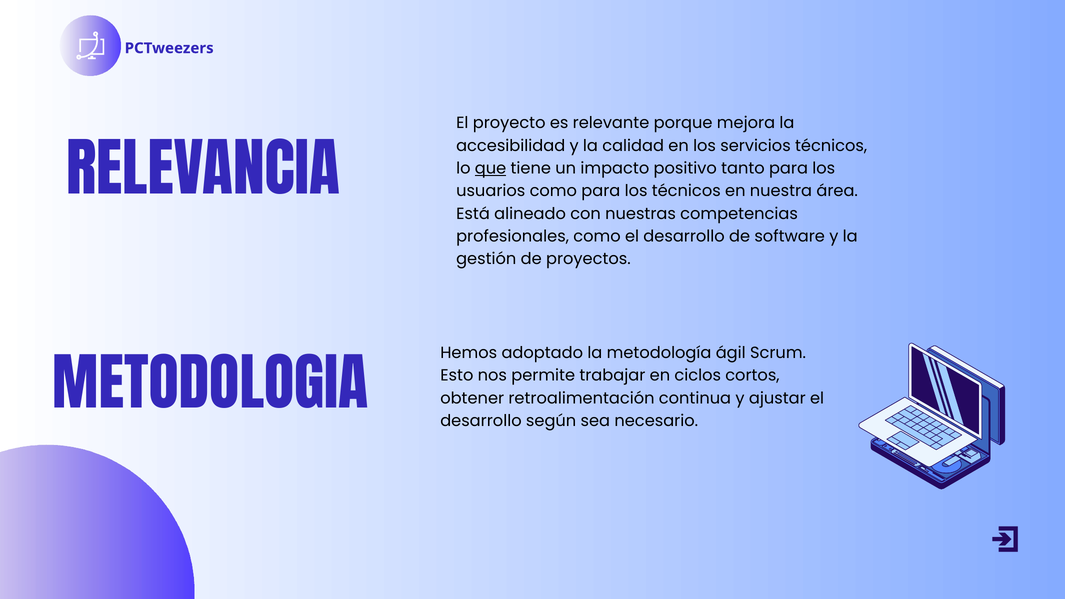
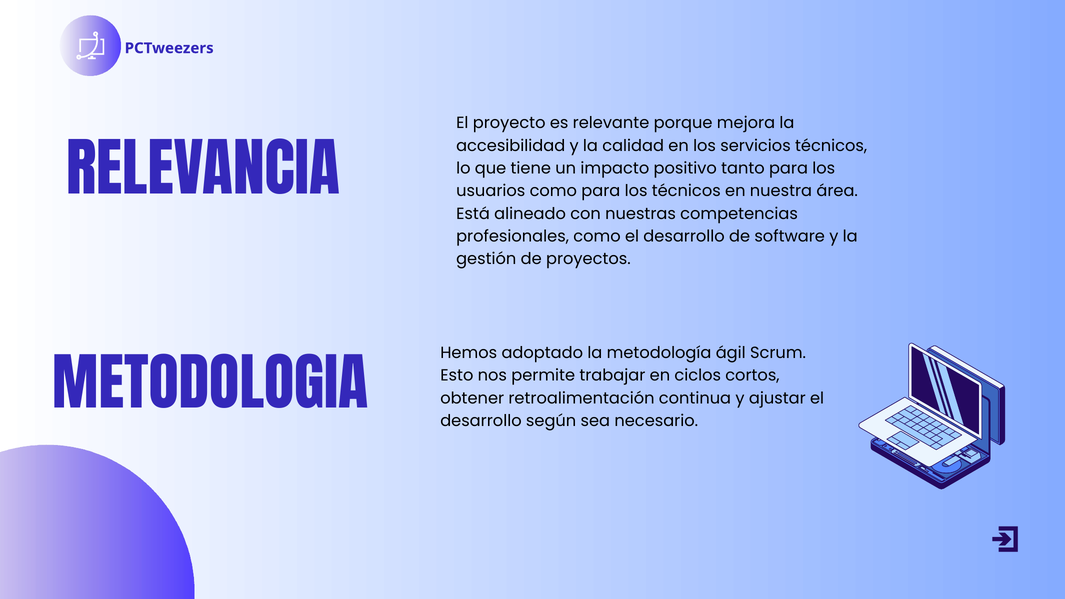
que underline: present -> none (491, 168)
